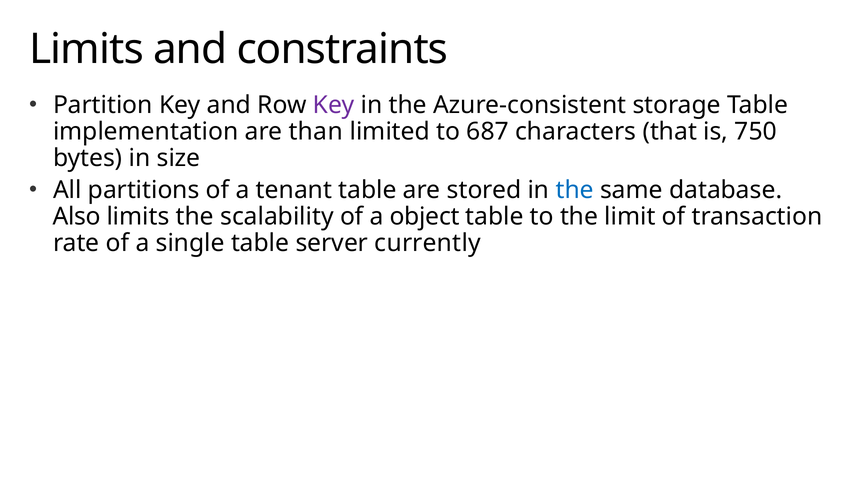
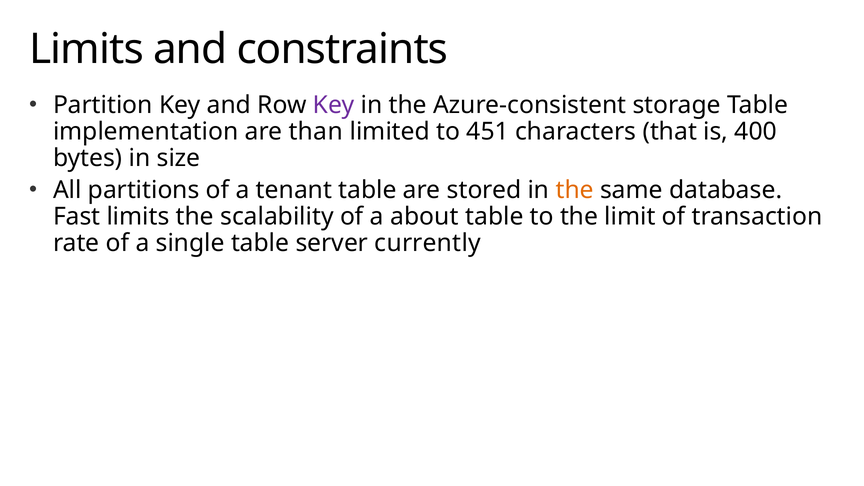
687: 687 -> 451 (488, 132)
750: 750 -> 400 (756, 132)
the colour: blue -> orange (575, 190)
Also: Also -> Fast (77, 217)
object: object -> about (424, 217)
